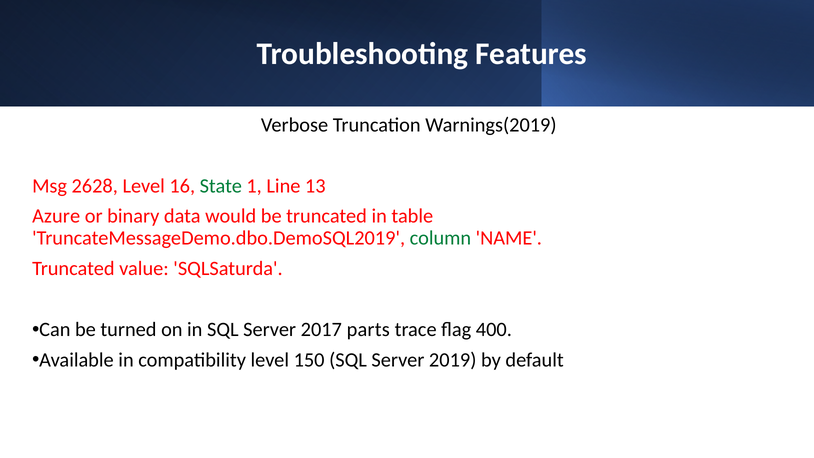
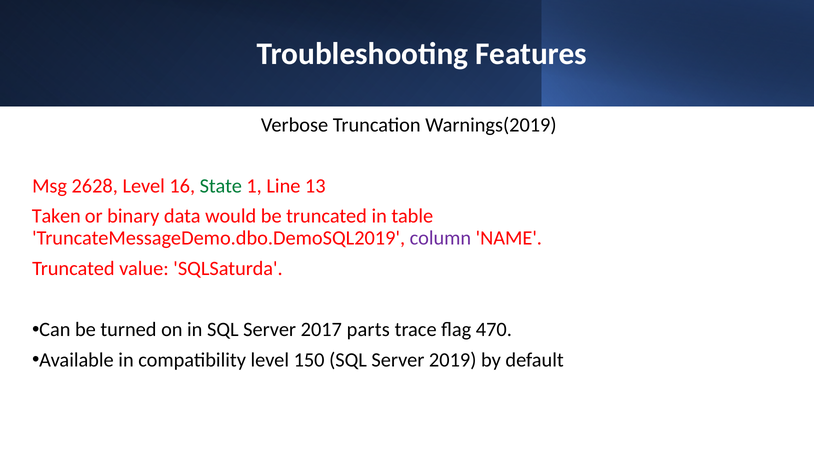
Azure: Azure -> Taken (56, 216)
column colour: green -> purple (440, 238)
400: 400 -> 470 (494, 330)
